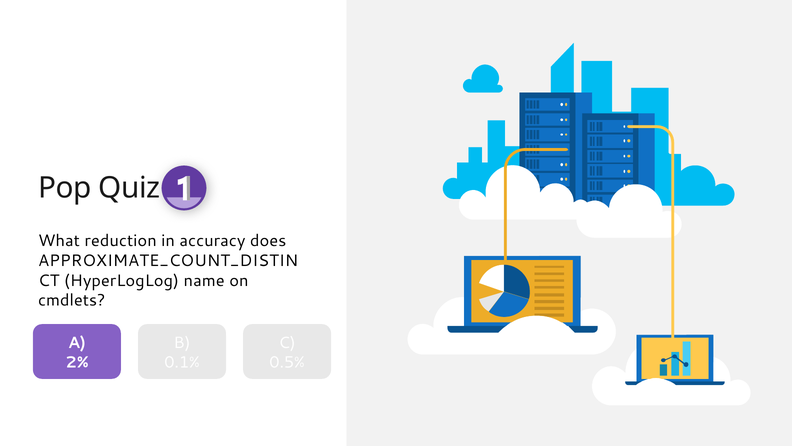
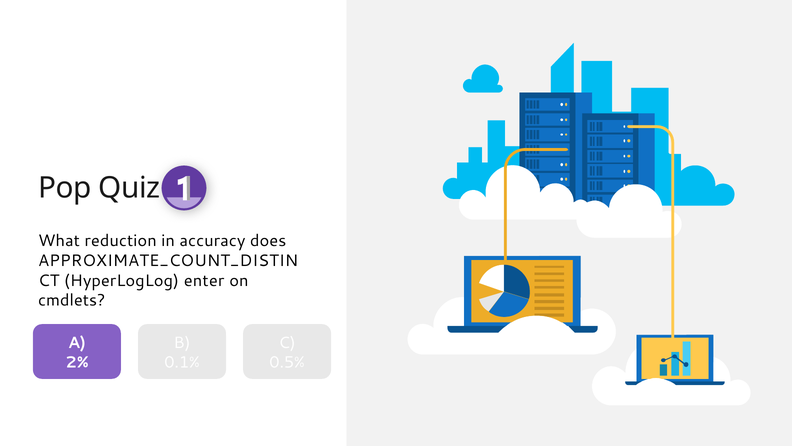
name: name -> enter (204, 280)
